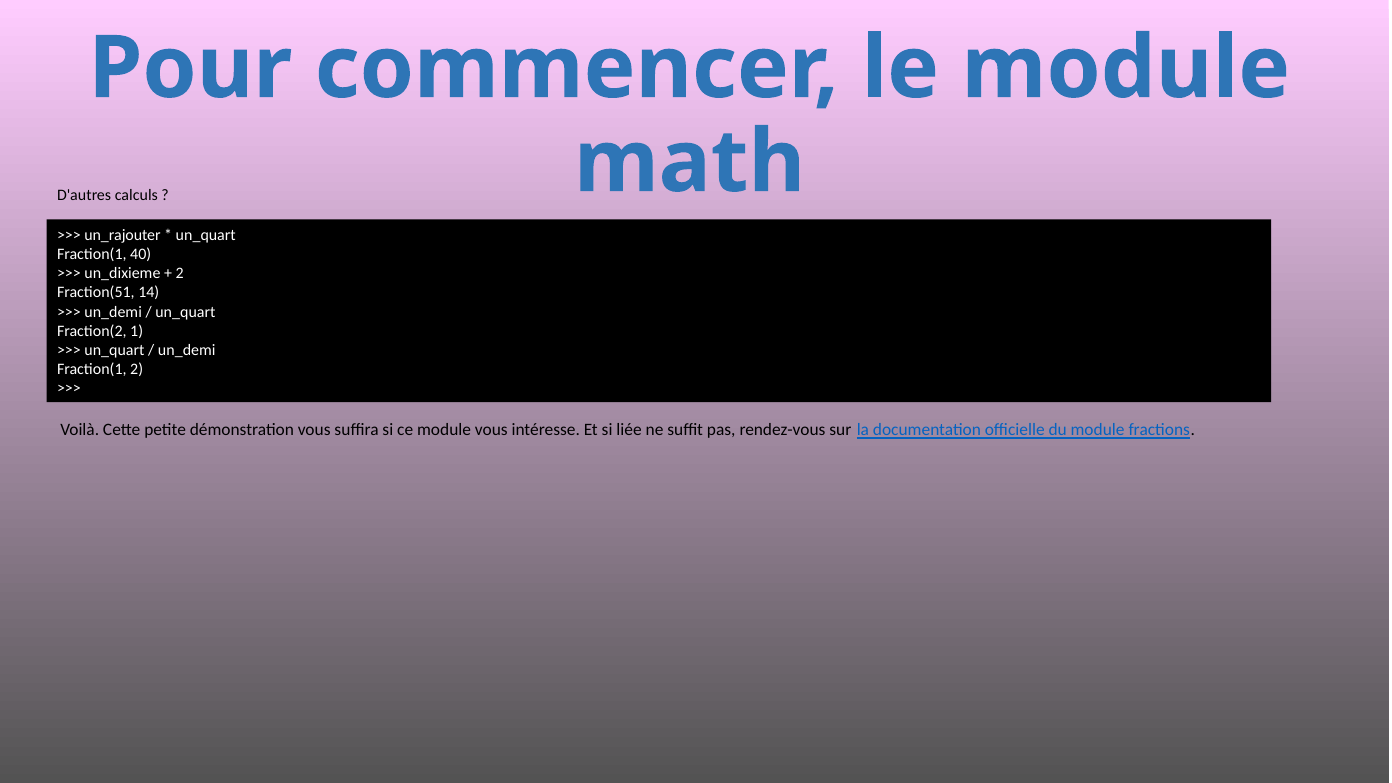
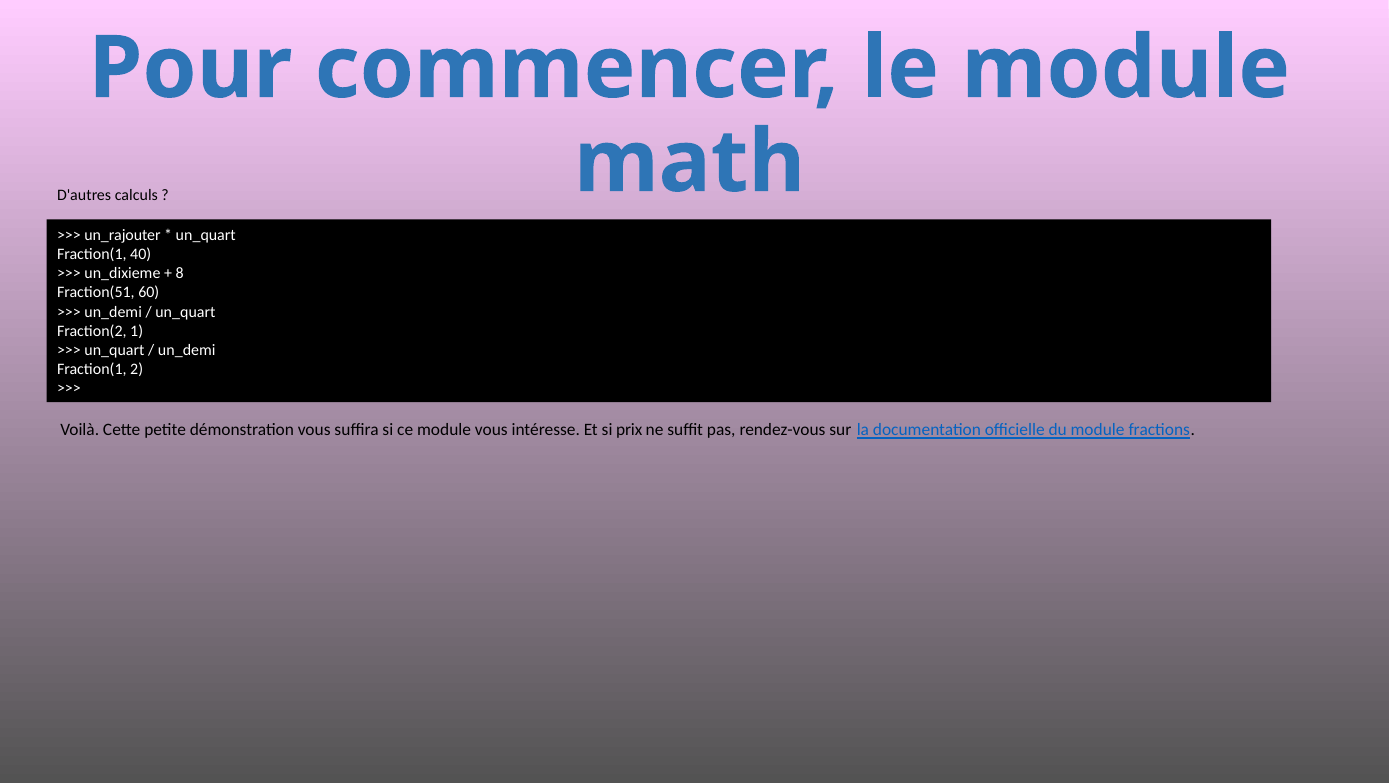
2: 2 -> 8 (180, 274)
14: 14 -> 60 (149, 293)
liée: liée -> prix (629, 430)
